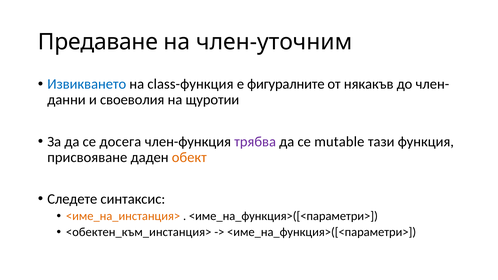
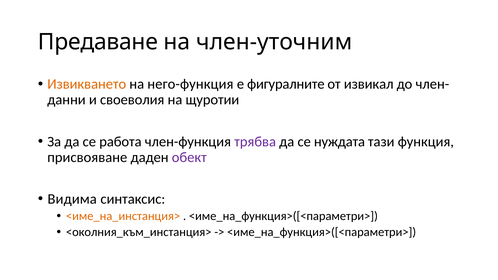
Извикването colour: blue -> orange (87, 84)
class-функция: class-функция -> него-функция (190, 84)
някакъв: някакъв -> извикал (369, 84)
досега: досега -> работа (120, 142)
mutable: mutable -> нуждата (339, 142)
обект colour: orange -> purple (189, 157)
Следете: Следете -> Видима (72, 199)
<обектен_към_инстанция>: <обектен_към_инстанция> -> <околния_към_инстанция> (139, 232)
